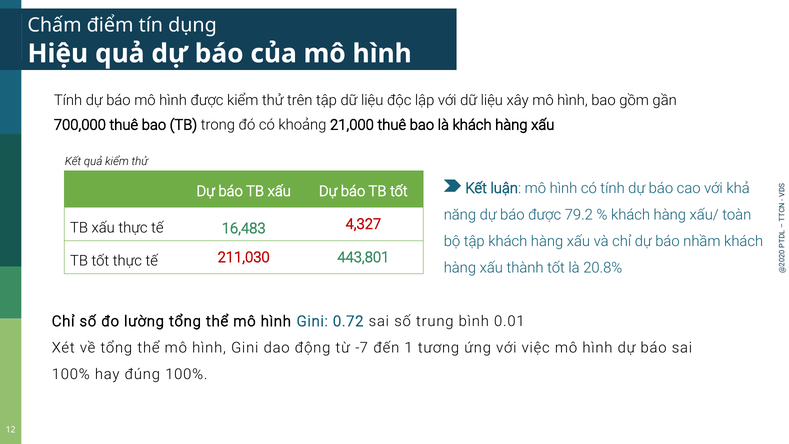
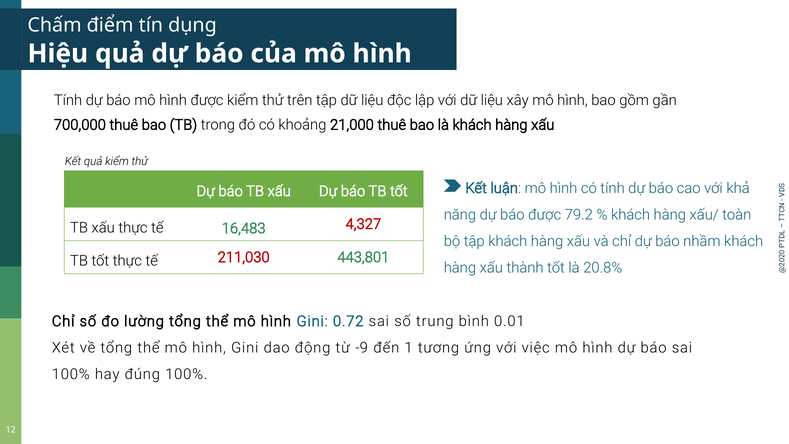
-7: -7 -> -9 (362, 348)
